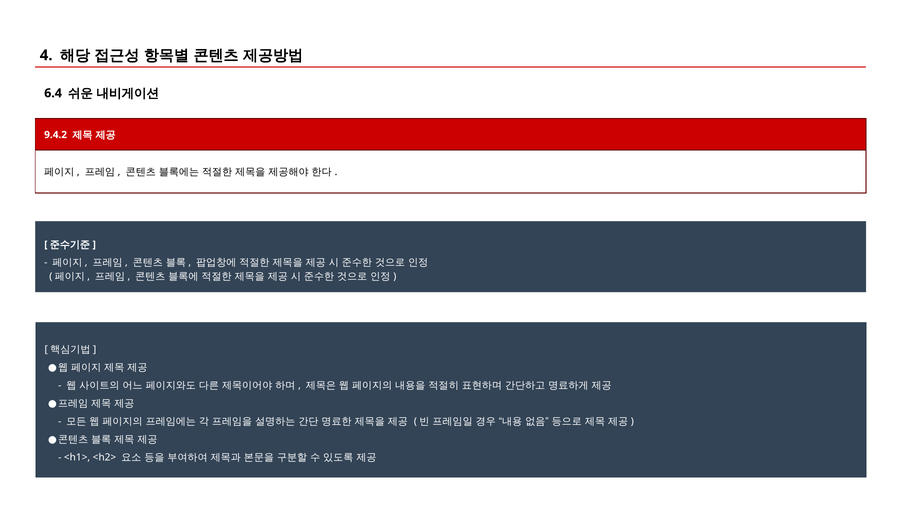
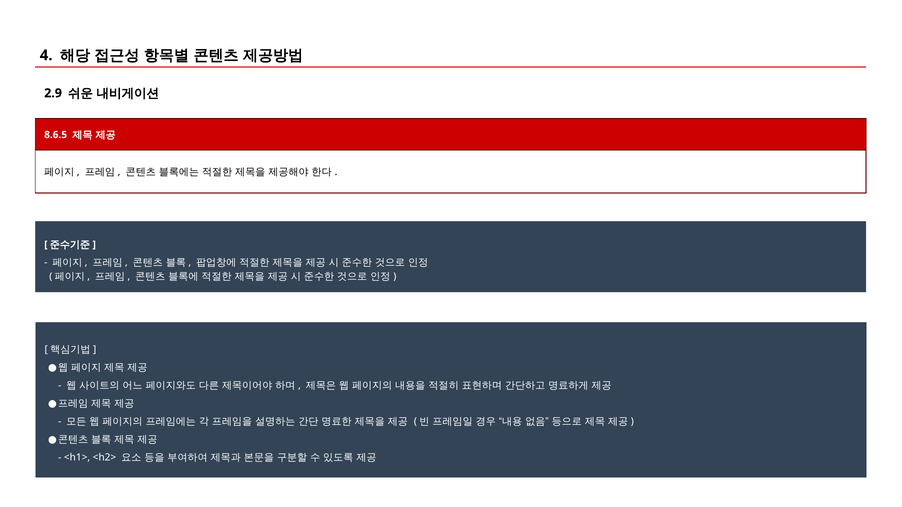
6.4: 6.4 -> 2.9 (53, 93)
9.4.2: 9.4.2 -> 8.6.5 (56, 135)
